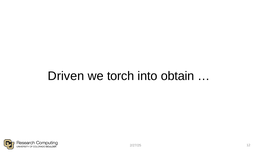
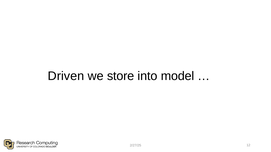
torch: torch -> store (121, 76)
obtain: obtain -> model (178, 76)
